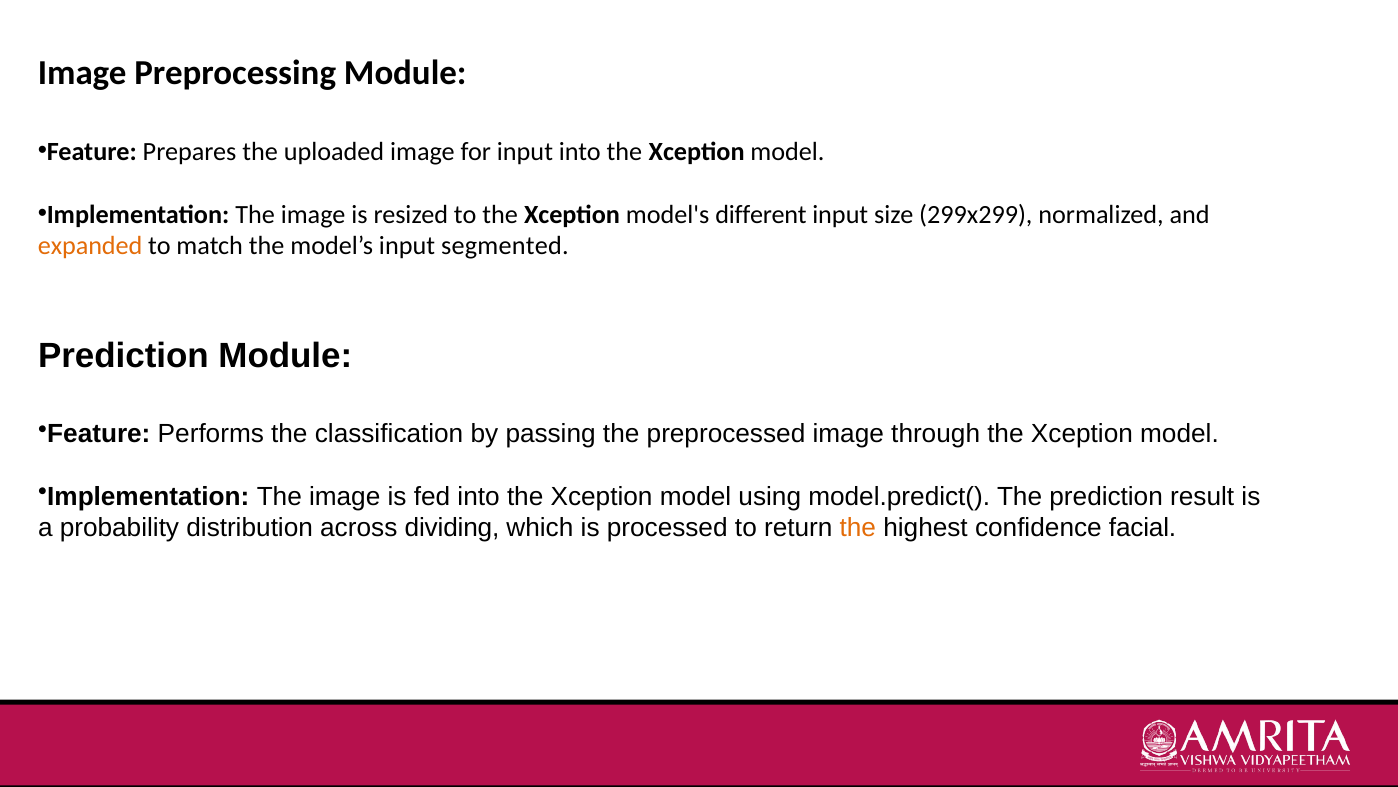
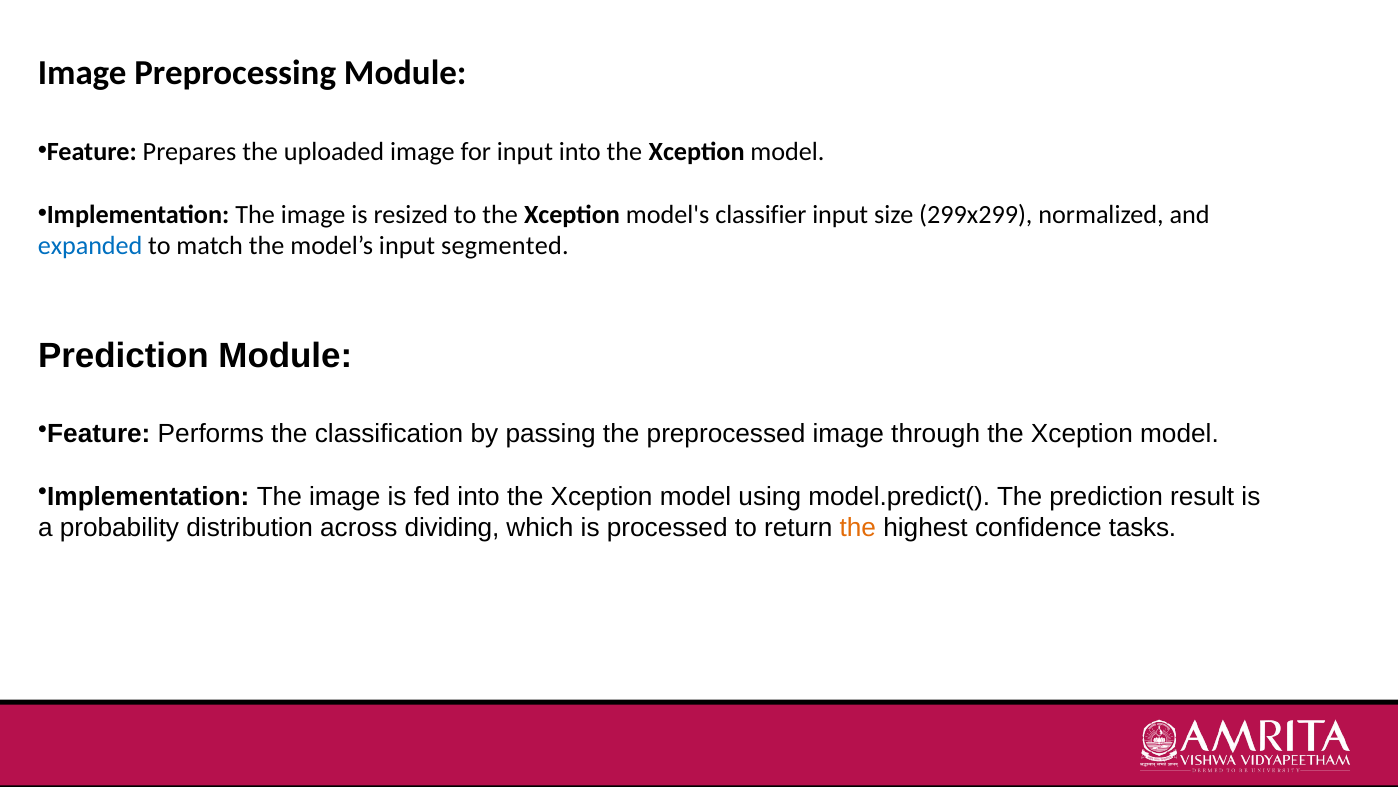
different: different -> classifier (761, 214)
expanded colour: orange -> blue (90, 246)
facial: facial -> tasks (1143, 528)
